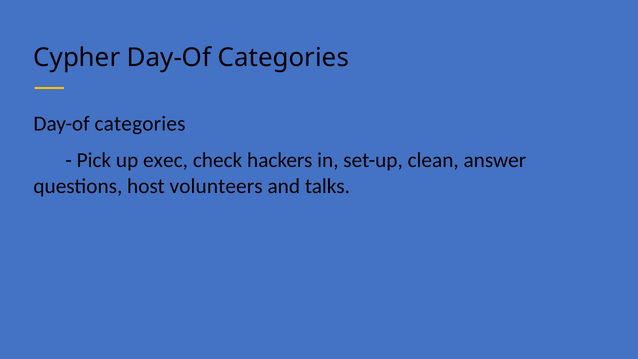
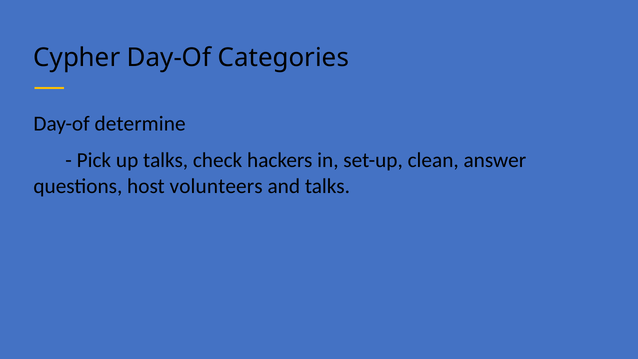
categories: categories -> determine (140, 124)
up exec: exec -> talks (166, 160)
